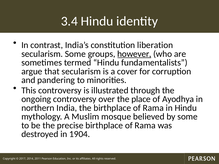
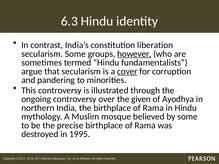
3.4: 3.4 -> 6.3 (69, 21)
cover underline: none -> present (127, 71)
place: place -> given (141, 99)
1904: 1904 -> 1995 (80, 134)
